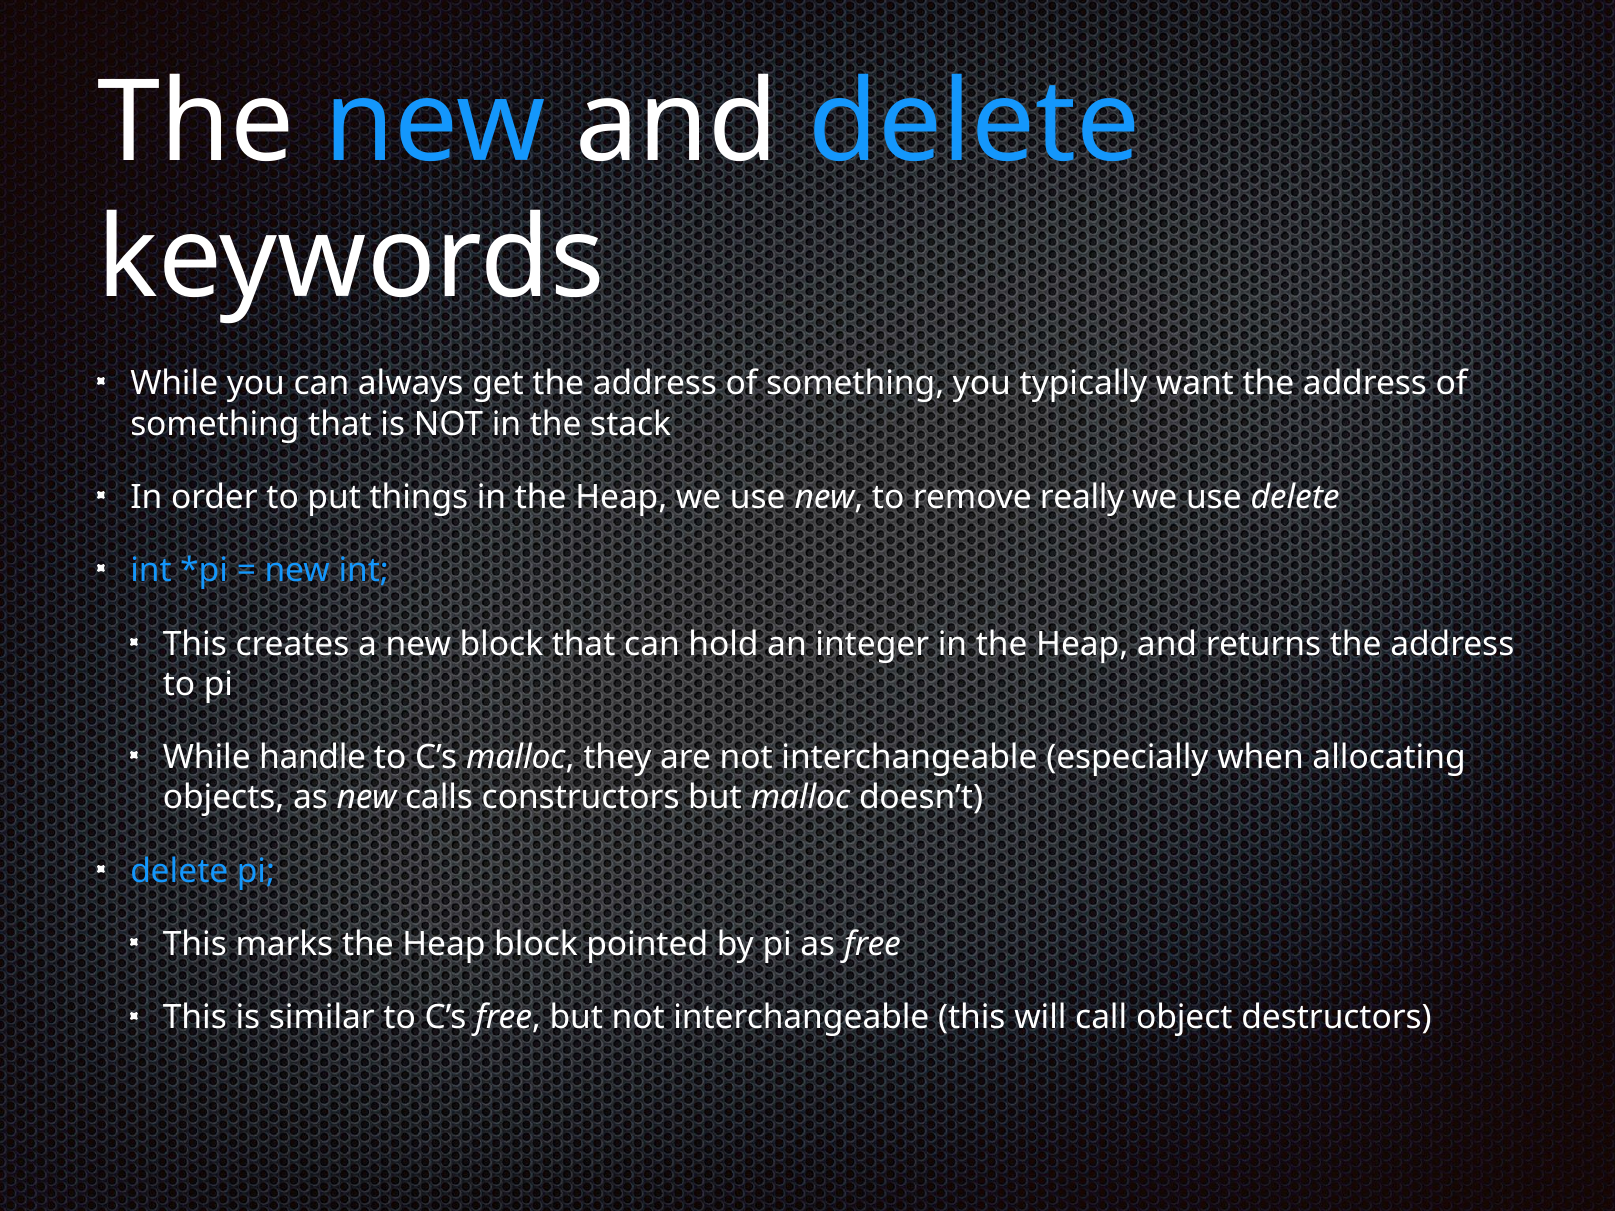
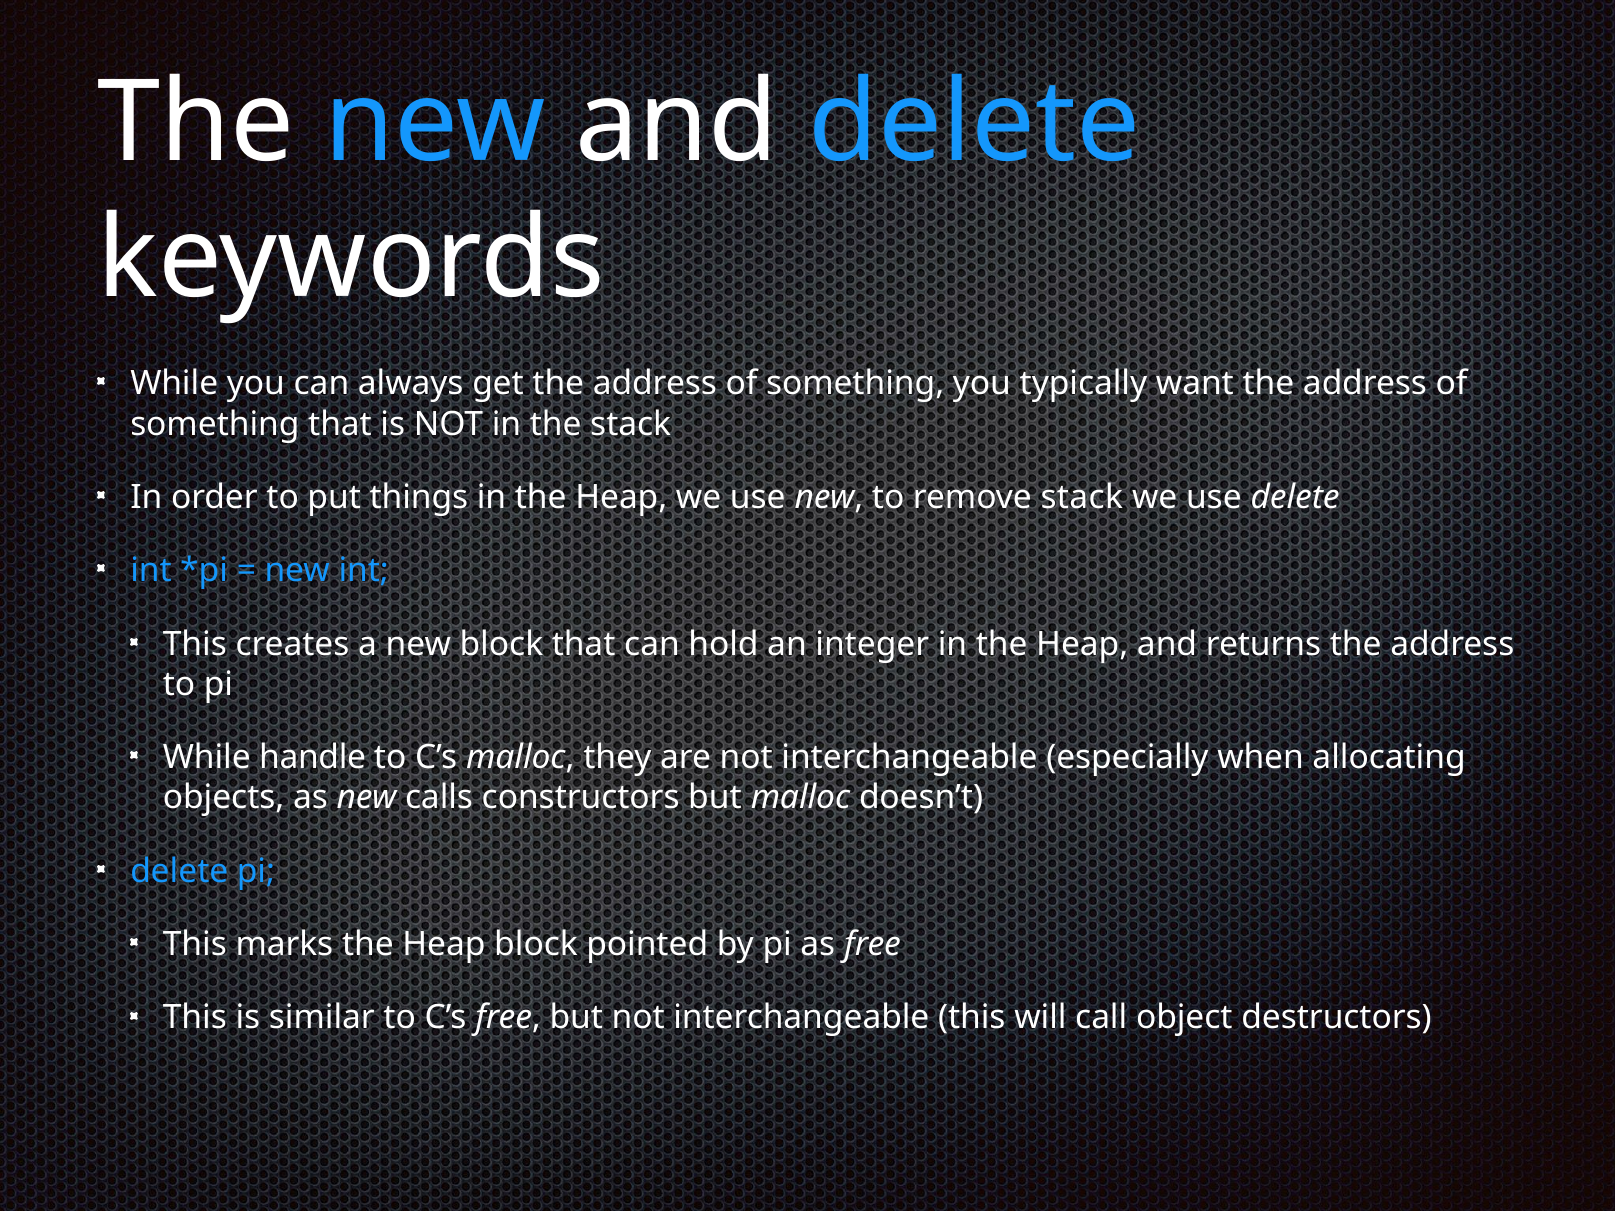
remove really: really -> stack (1082, 497)
